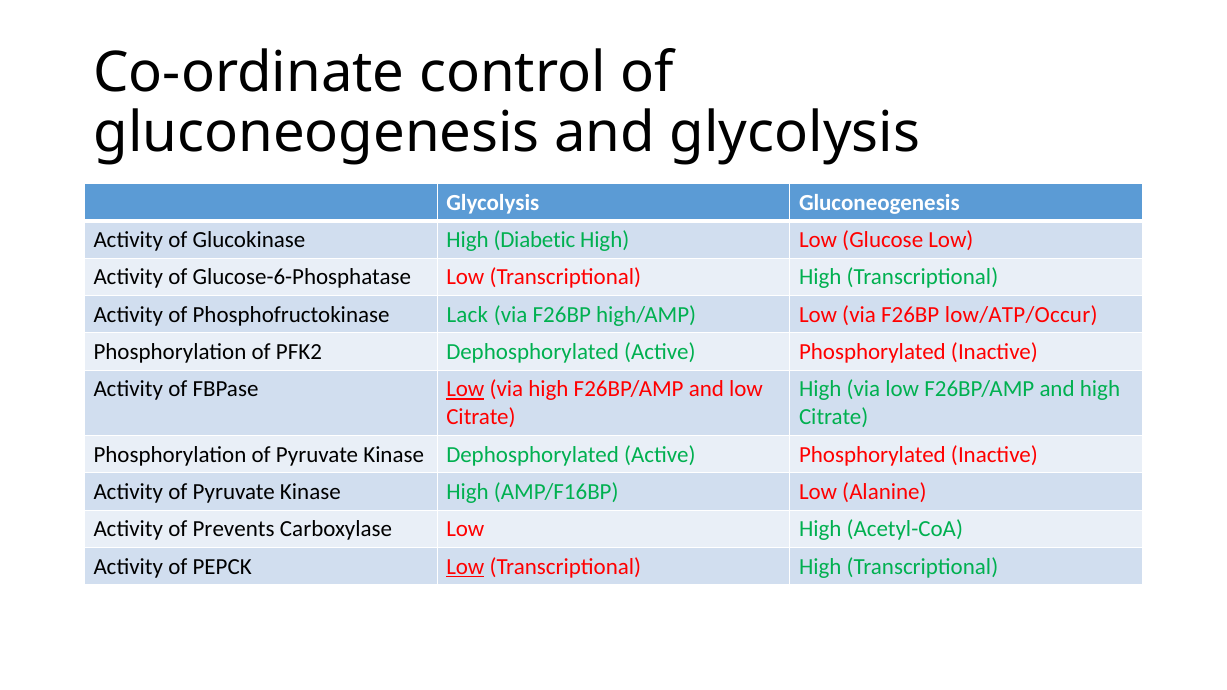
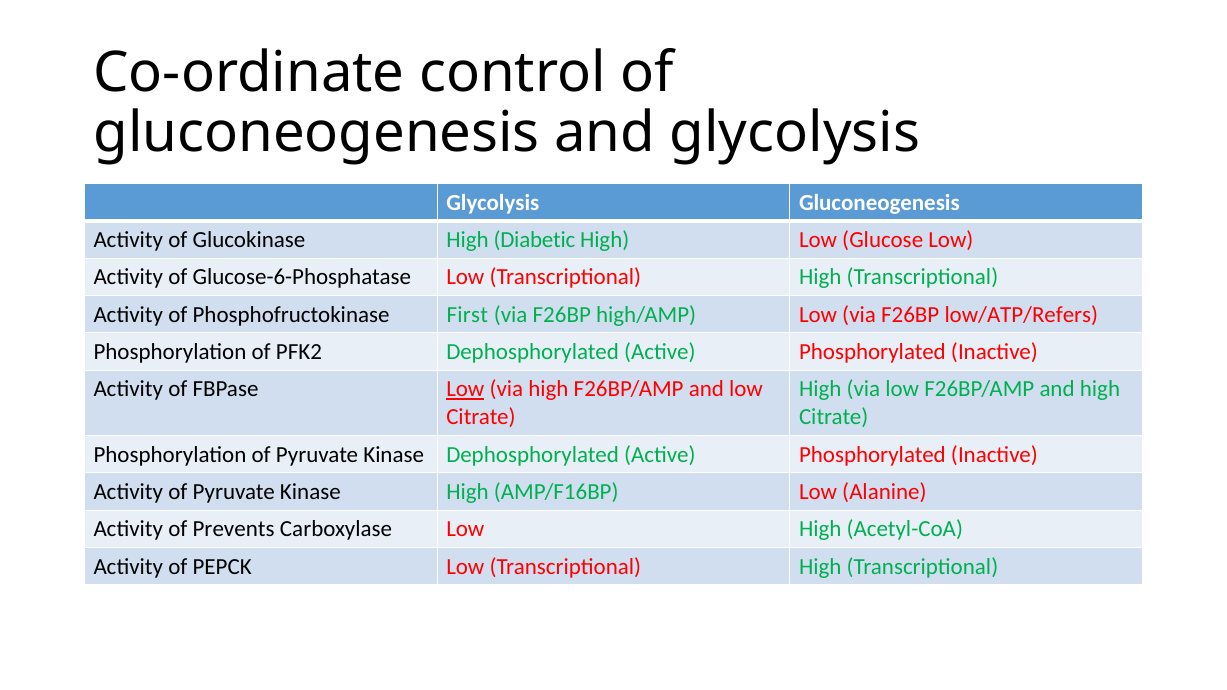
Lack: Lack -> First (467, 315)
low/ATP/Occur: low/ATP/Occur -> low/ATP/Refers (1021, 315)
Low underline: present -> none (465, 567)
